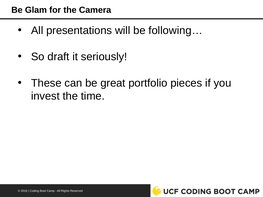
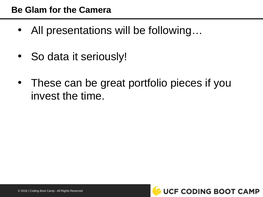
draft: draft -> data (58, 57)
